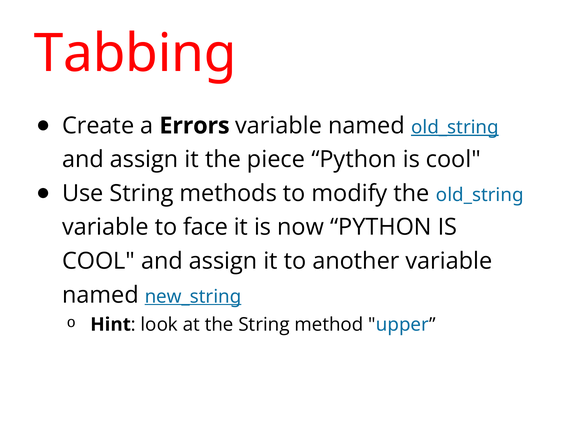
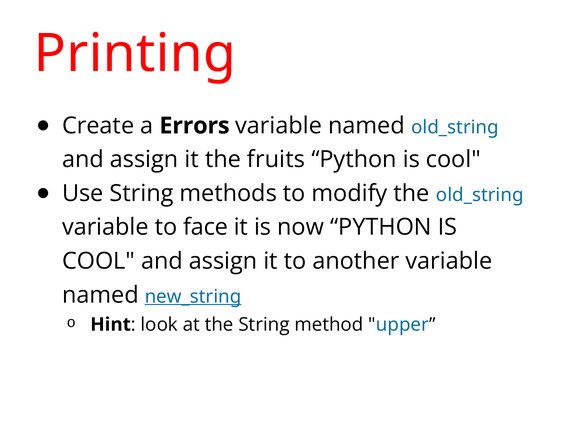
Tabbing: Tabbing -> Printing (135, 54)
old_string underline: present -> none (455, 127)
piece: piece -> fruits (276, 160)
